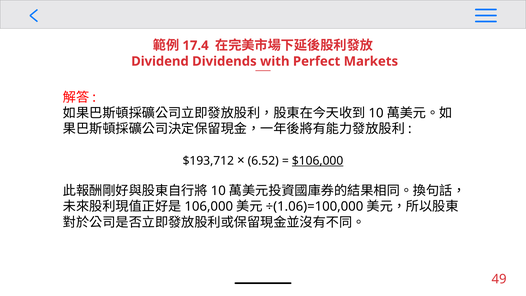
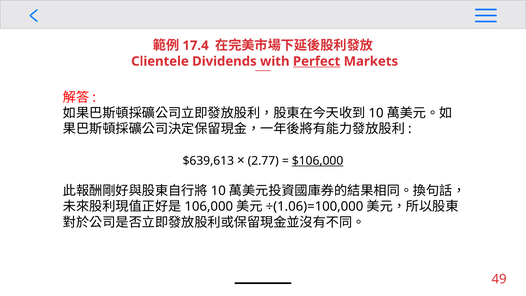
Dividend: Dividend -> Clientele (160, 61)
Perfect underline: none -> present (317, 61)
$193,712: $193,712 -> $639,613 (208, 161)
6.52: 6.52 -> 2.77 (263, 161)
